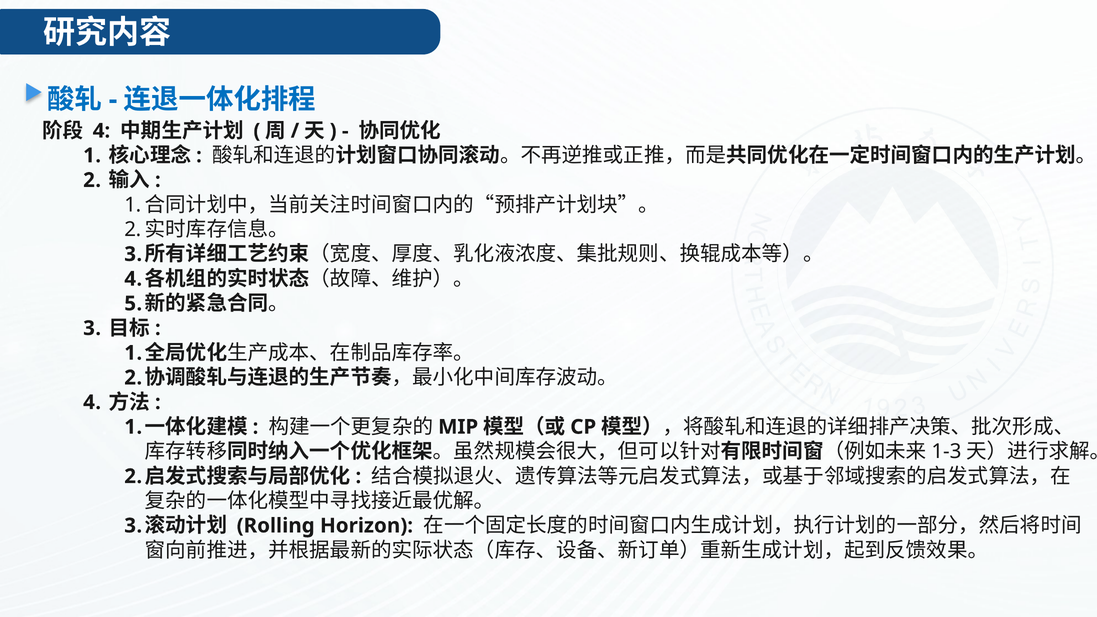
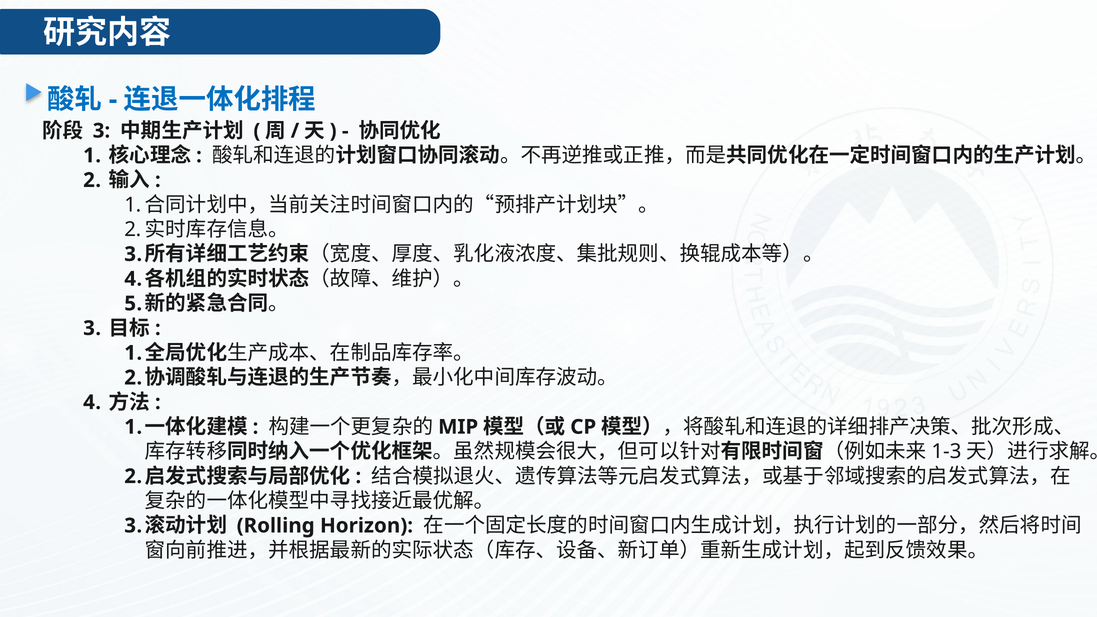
4: 4 -> 3 (101, 131)
